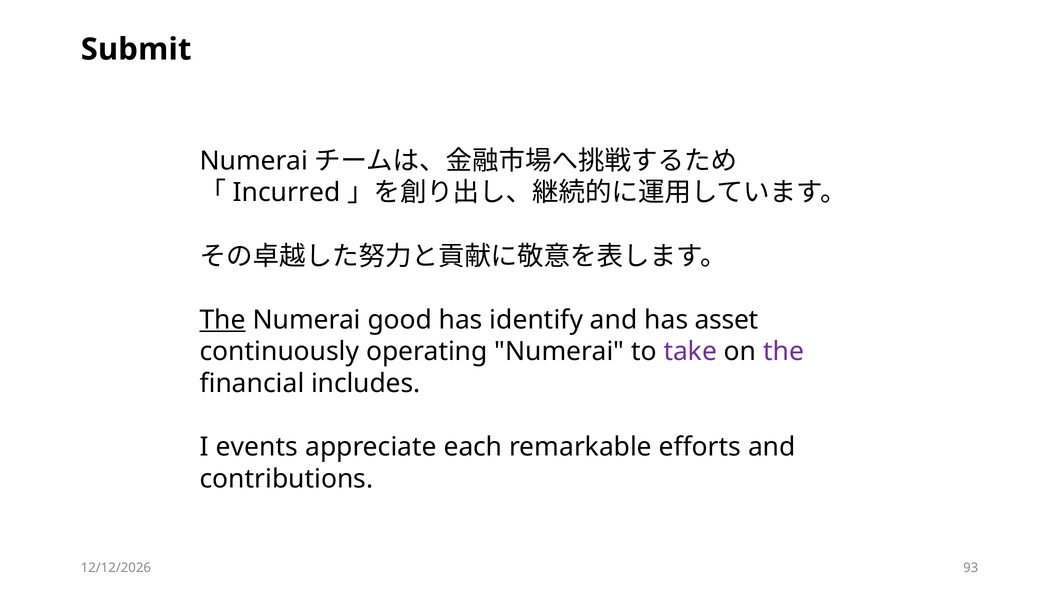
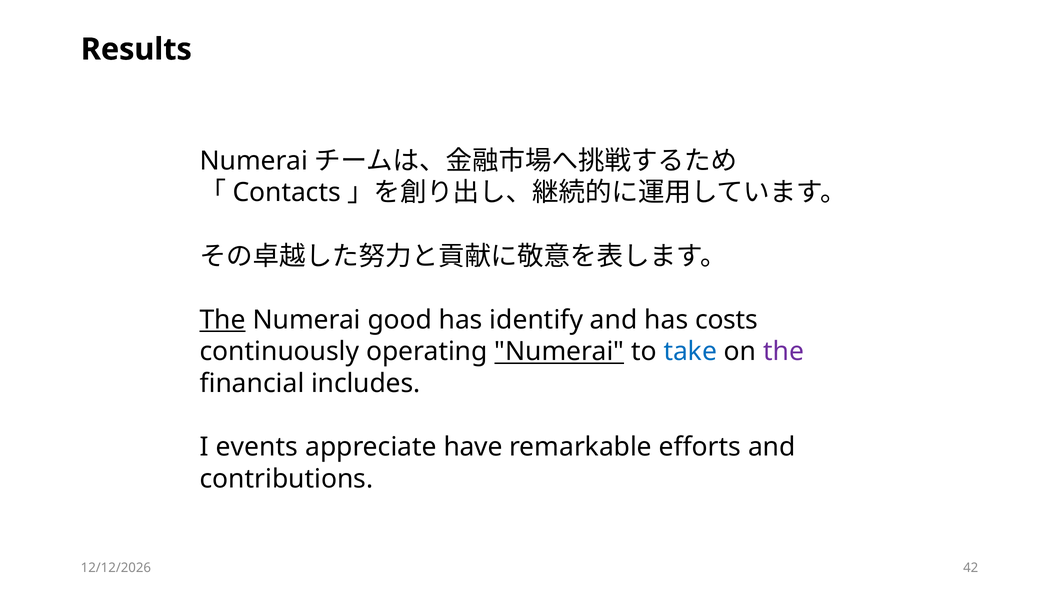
Submit: Submit -> Results (136, 49)
Incurred: Incurred -> Contacts (287, 193)
asset: asset -> costs (726, 320)
Numerai underline: none -> present (559, 351)
take colour: purple -> blue (690, 351)
each: each -> have (473, 447)
93: 93 -> 42 (971, 568)
